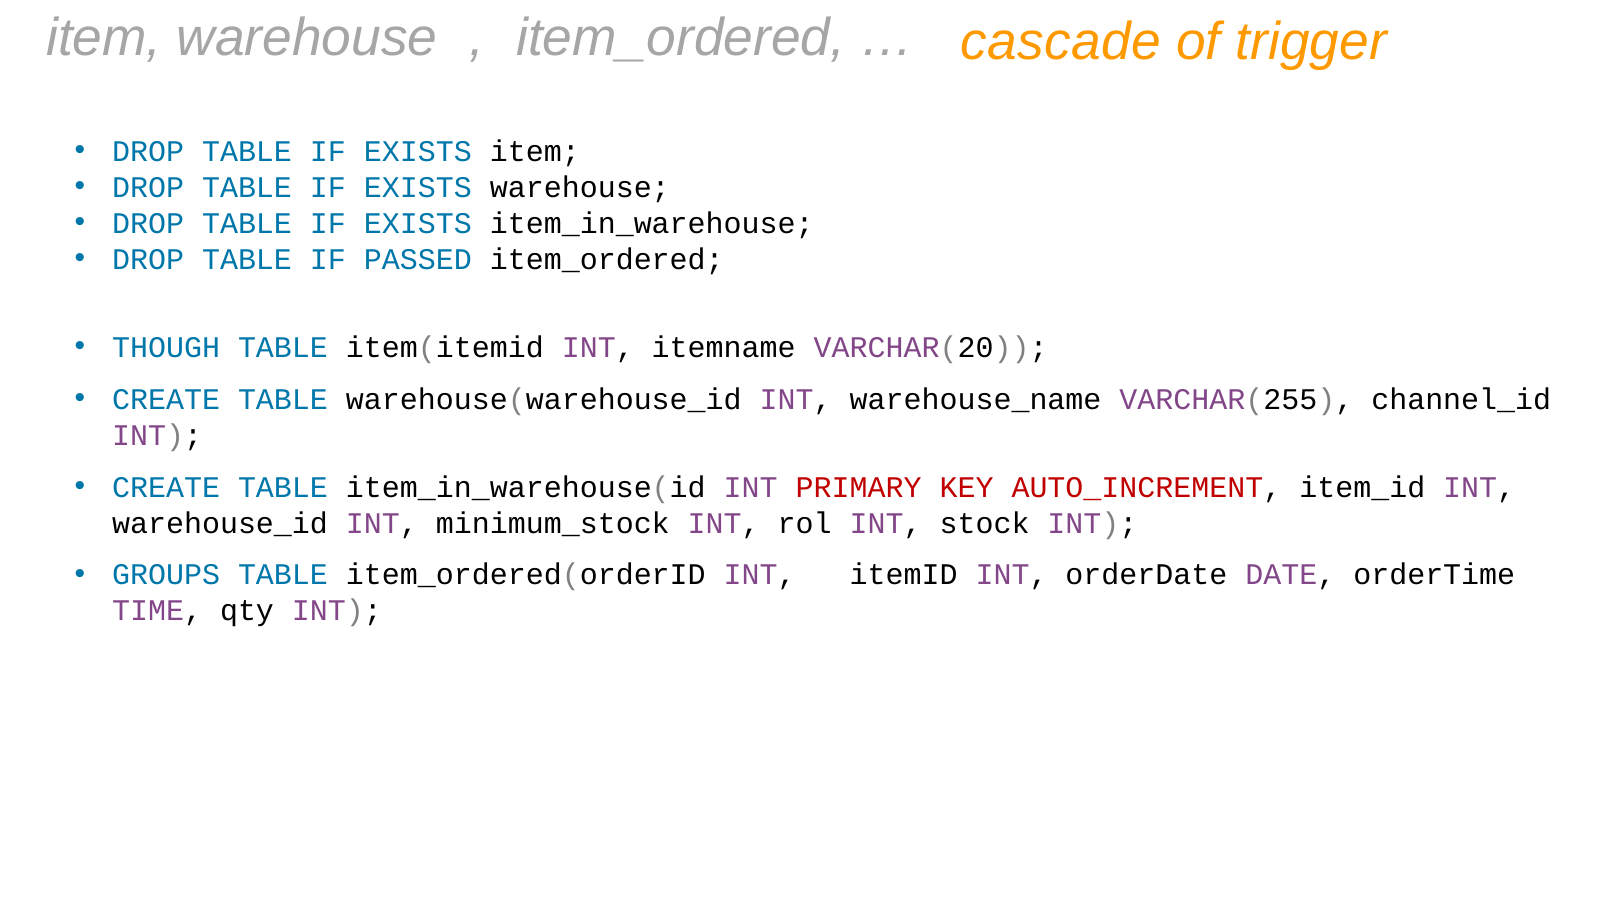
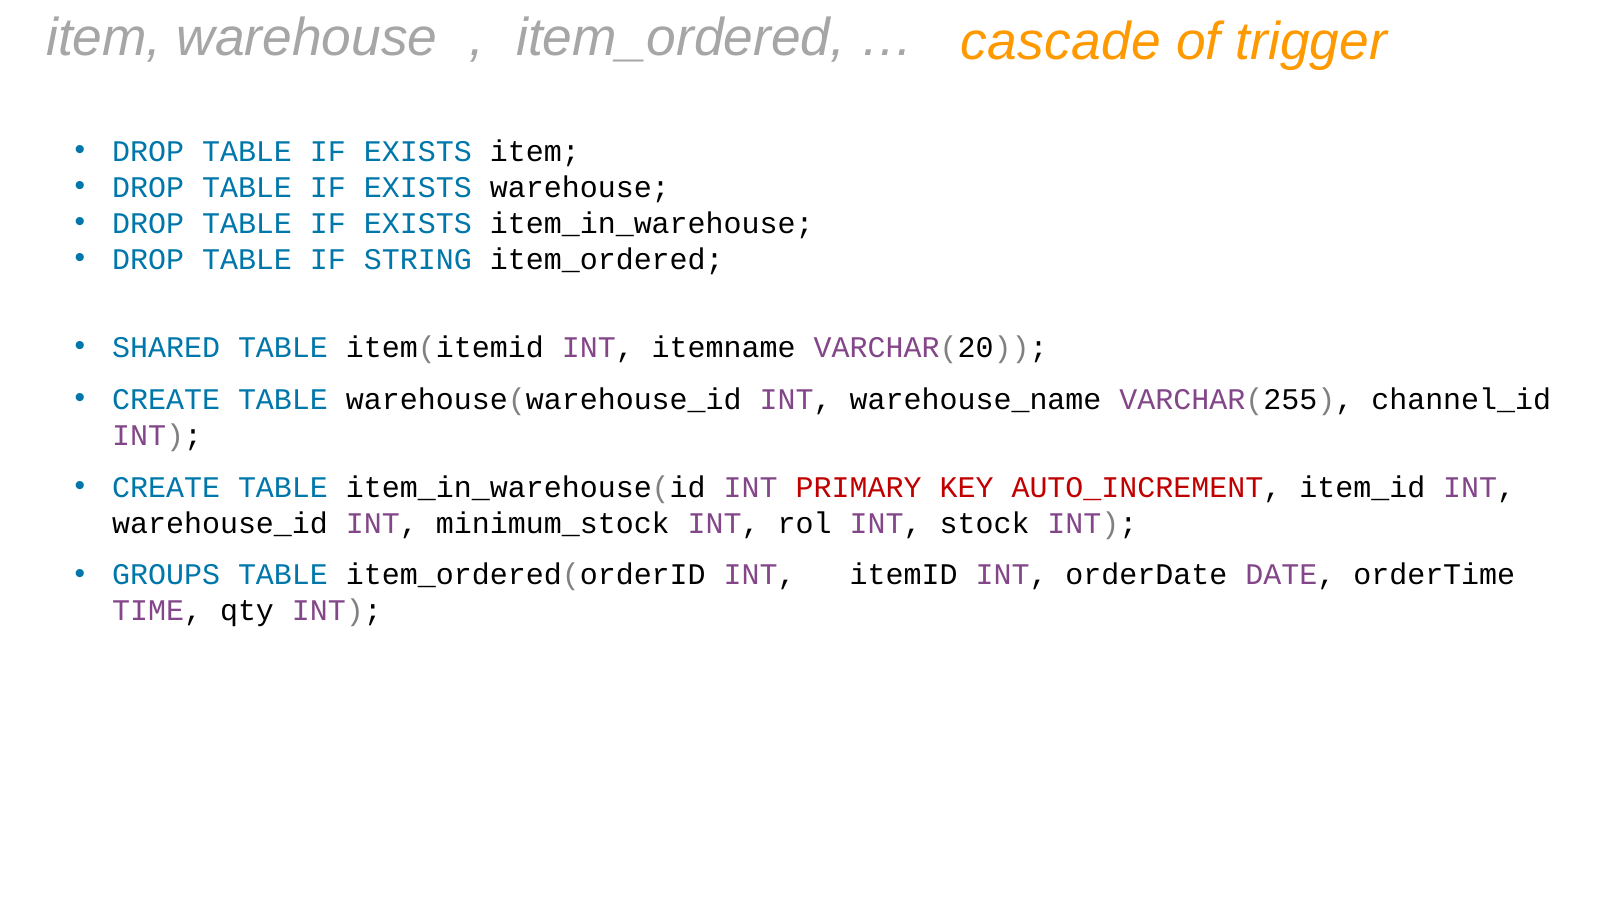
PASSED: PASSED -> STRING (418, 260)
THOUGH: THOUGH -> SHARED (166, 348)
